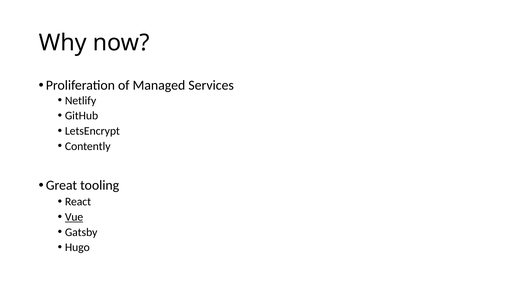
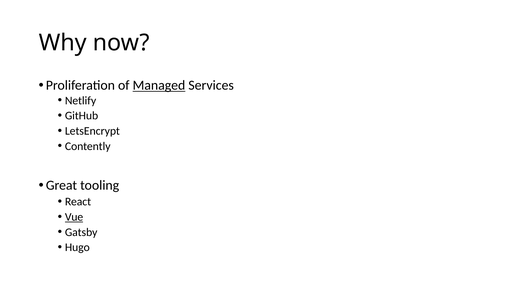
Managed underline: none -> present (159, 85)
